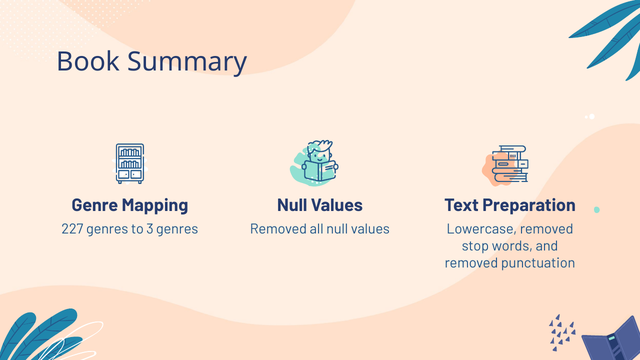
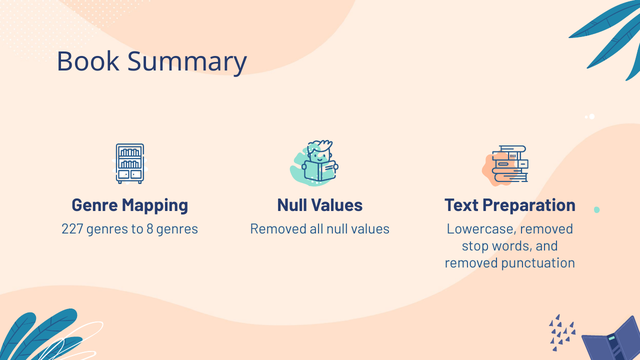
3: 3 -> 8 (150, 229)
